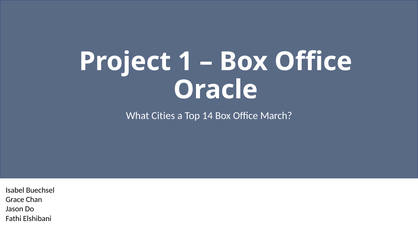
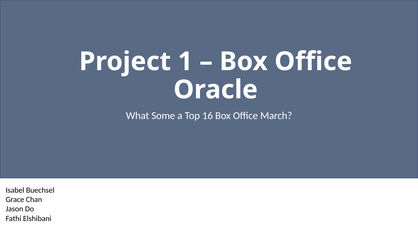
Cities: Cities -> Some (163, 116)
14: 14 -> 16 (208, 116)
